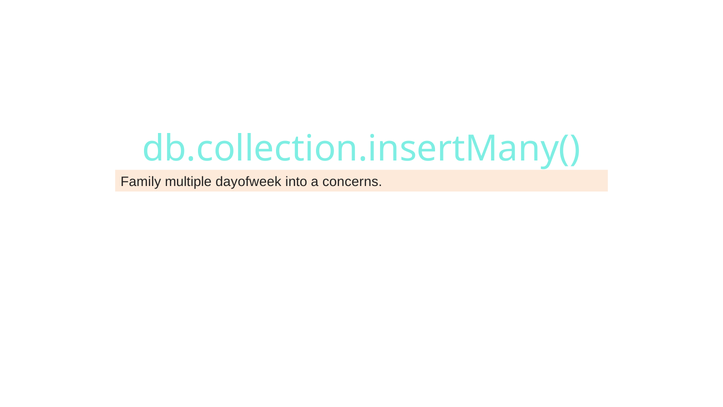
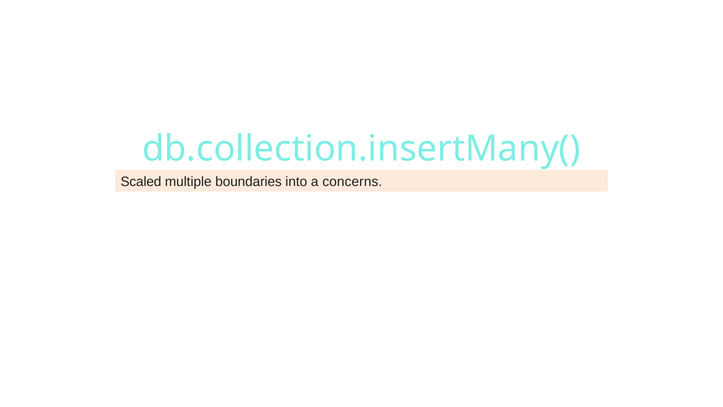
Family: Family -> Scaled (141, 181)
dayofweek: dayofweek -> boundaries (249, 181)
